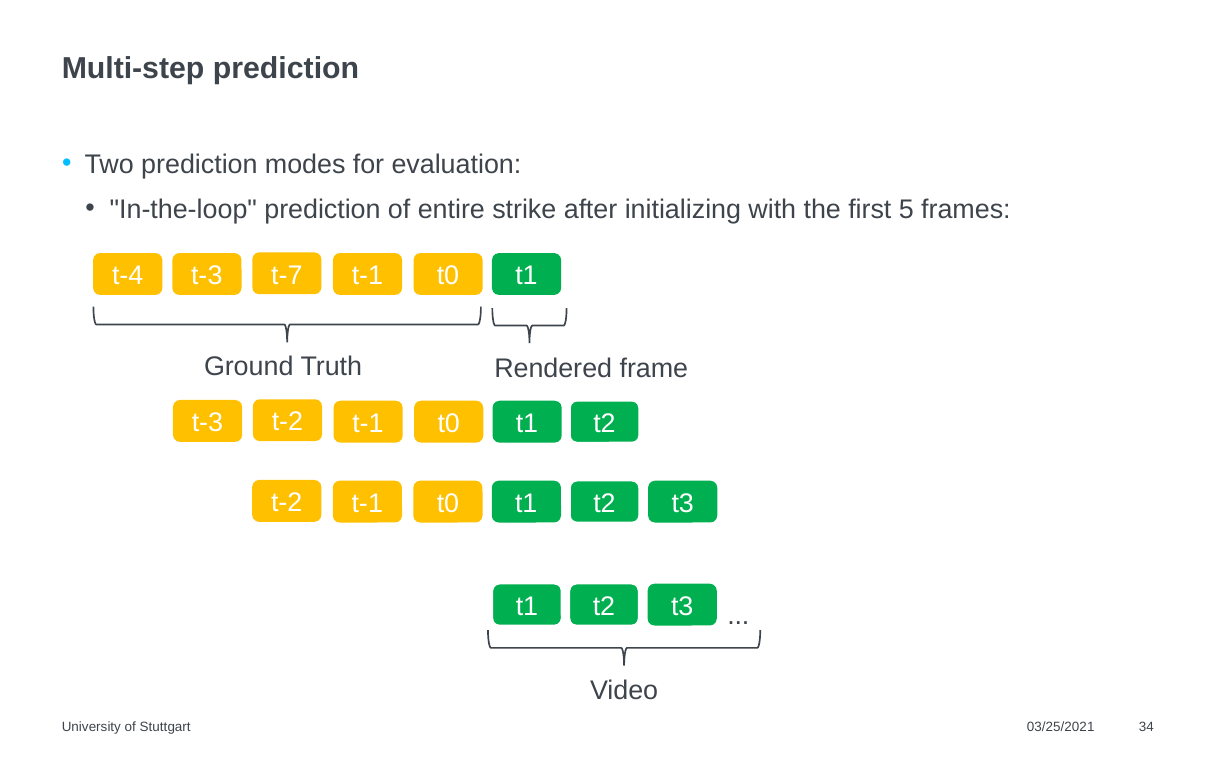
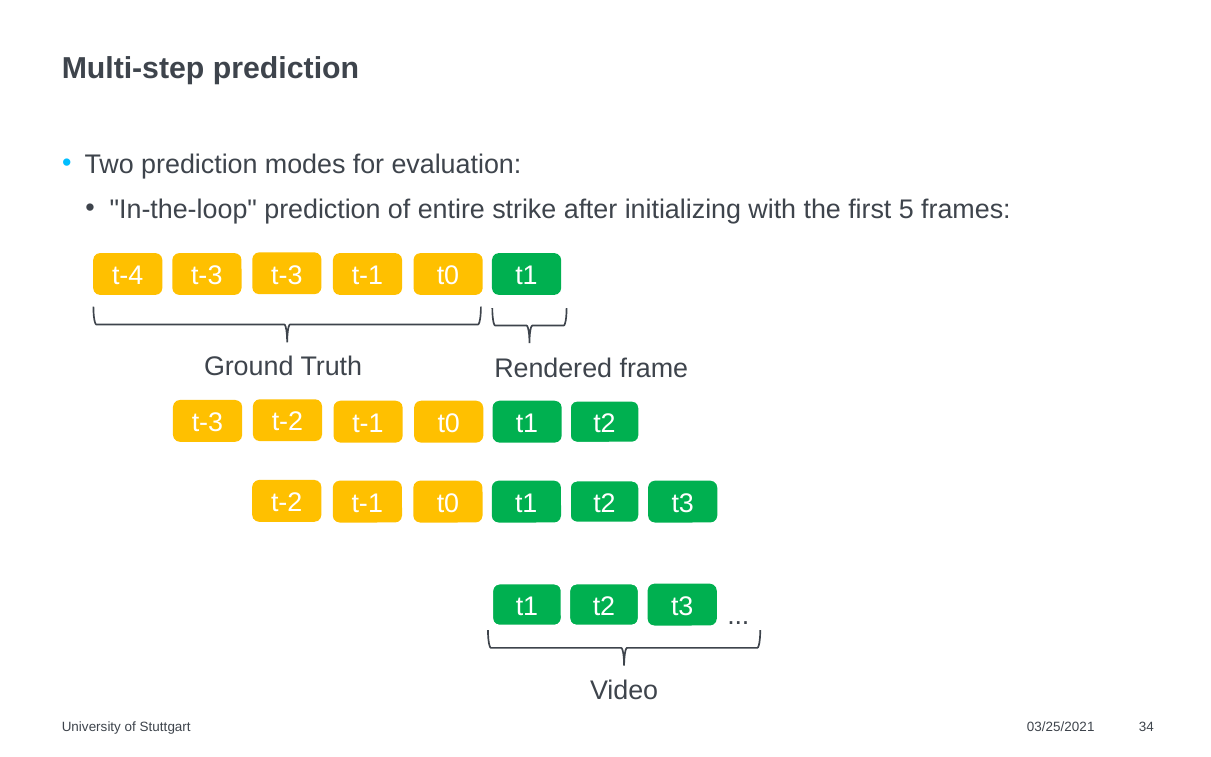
t-3 t-7: t-7 -> t-3 (287, 275)
